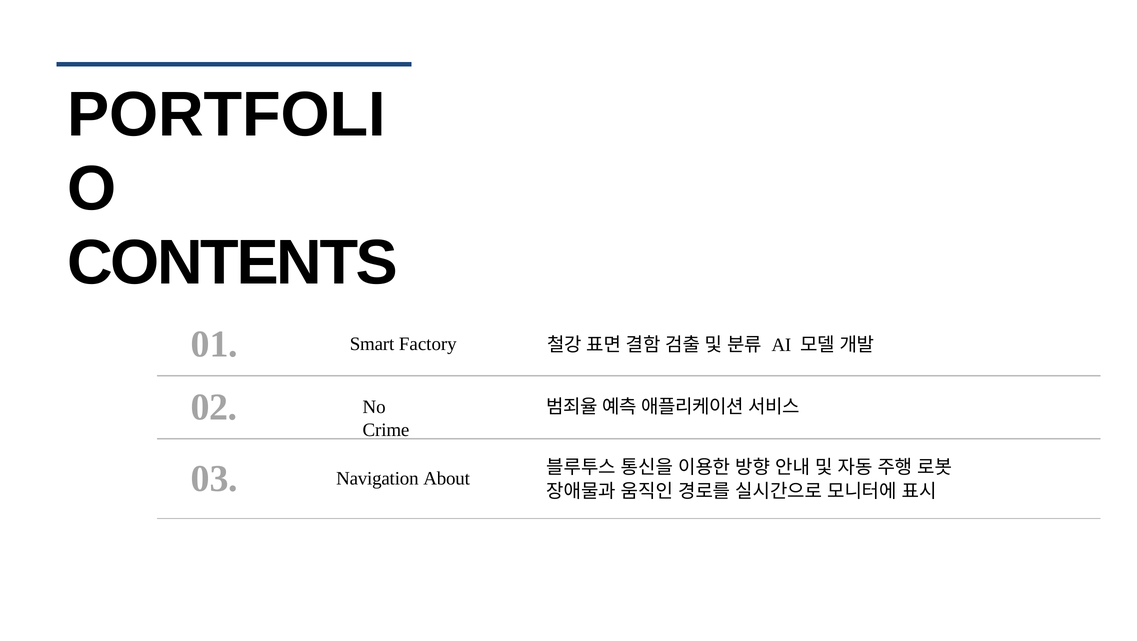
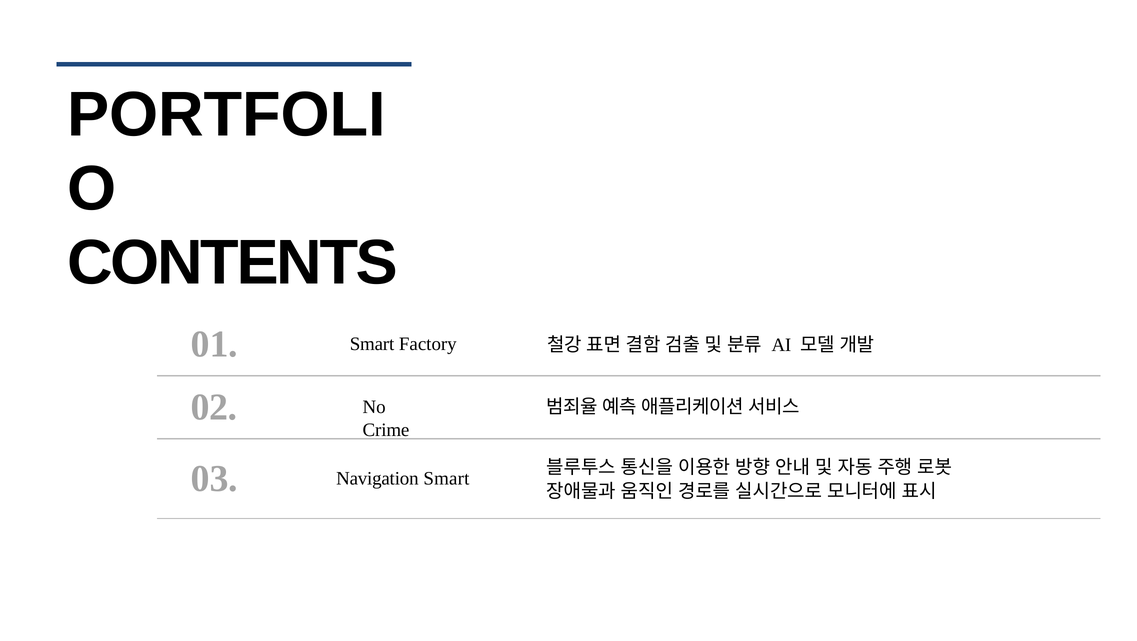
Navigation About: About -> Smart (446, 478)
